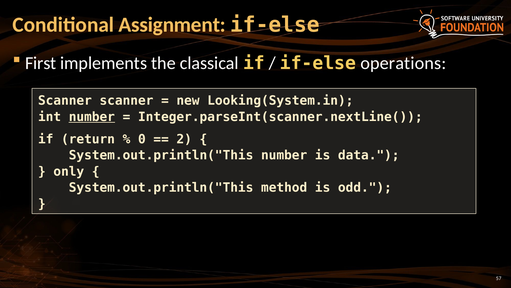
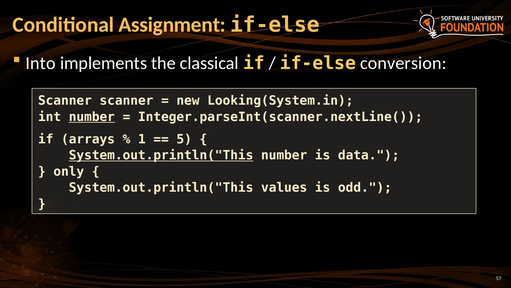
First: First -> Into (41, 63)
operations: operations -> conversion (403, 63)
return: return -> arrays (88, 139)
0: 0 -> 1 (142, 139)
2: 2 -> 5 (184, 139)
System.out.println("This underline: none -> present (161, 155)
method: method -> values (284, 187)
